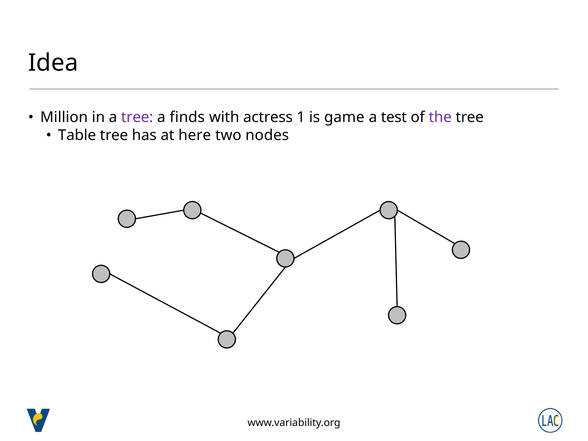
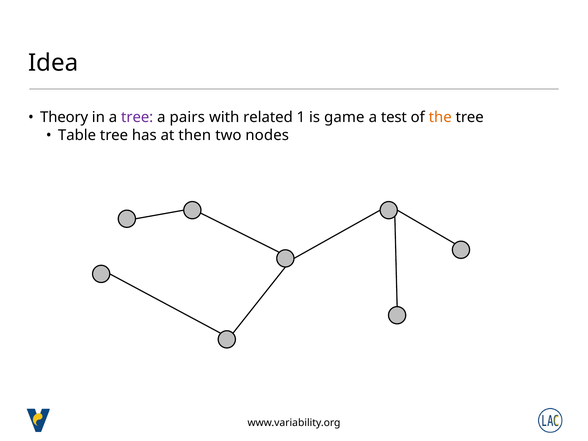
Million: Million -> Theory (64, 117)
finds: finds -> pairs (187, 117)
actress: actress -> related (268, 117)
the colour: purple -> orange (440, 117)
here: here -> then (195, 135)
